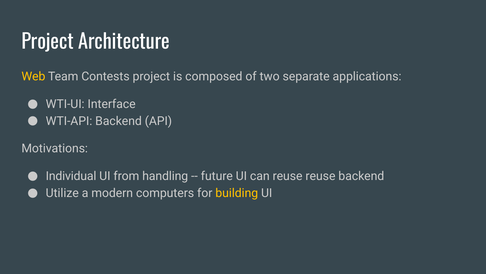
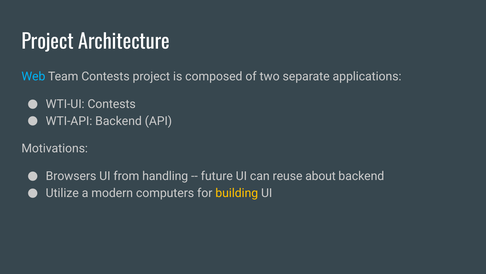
Web colour: yellow -> light blue (33, 76)
WTI-UI Interface: Interface -> Contests (112, 104)
Individual: Individual -> Browsers (71, 176)
reuse reuse: reuse -> about (321, 176)
